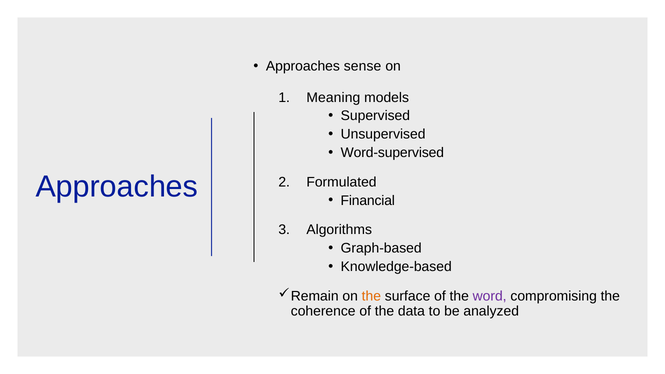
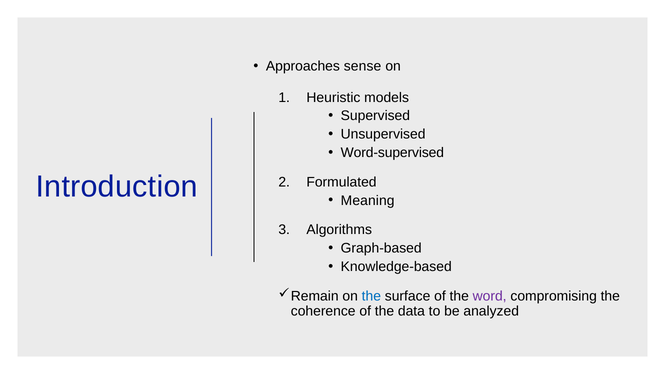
Meaning: Meaning -> Heuristic (333, 97)
Approaches: Approaches -> Introduction (117, 187)
Financial: Financial -> Meaning (368, 200)
the colour: orange -> blue (371, 296)
